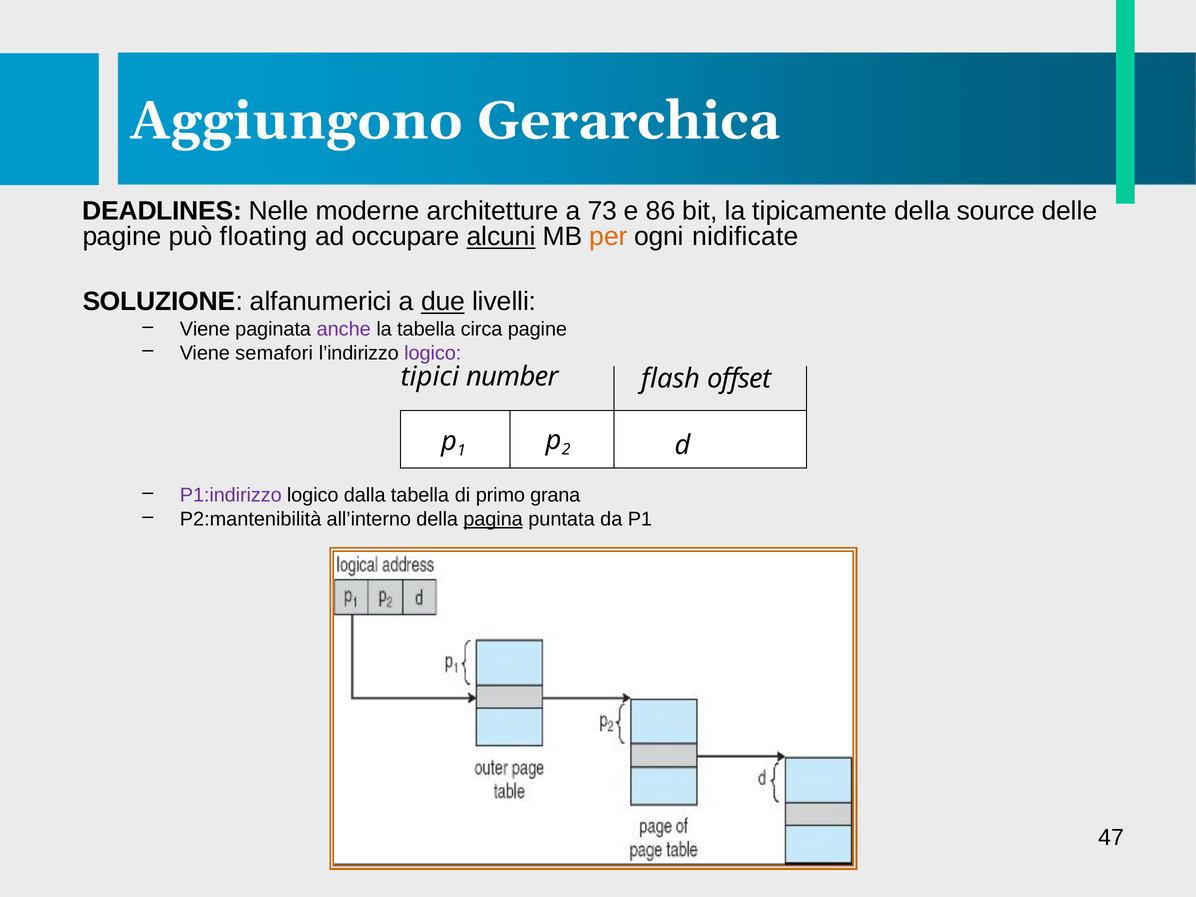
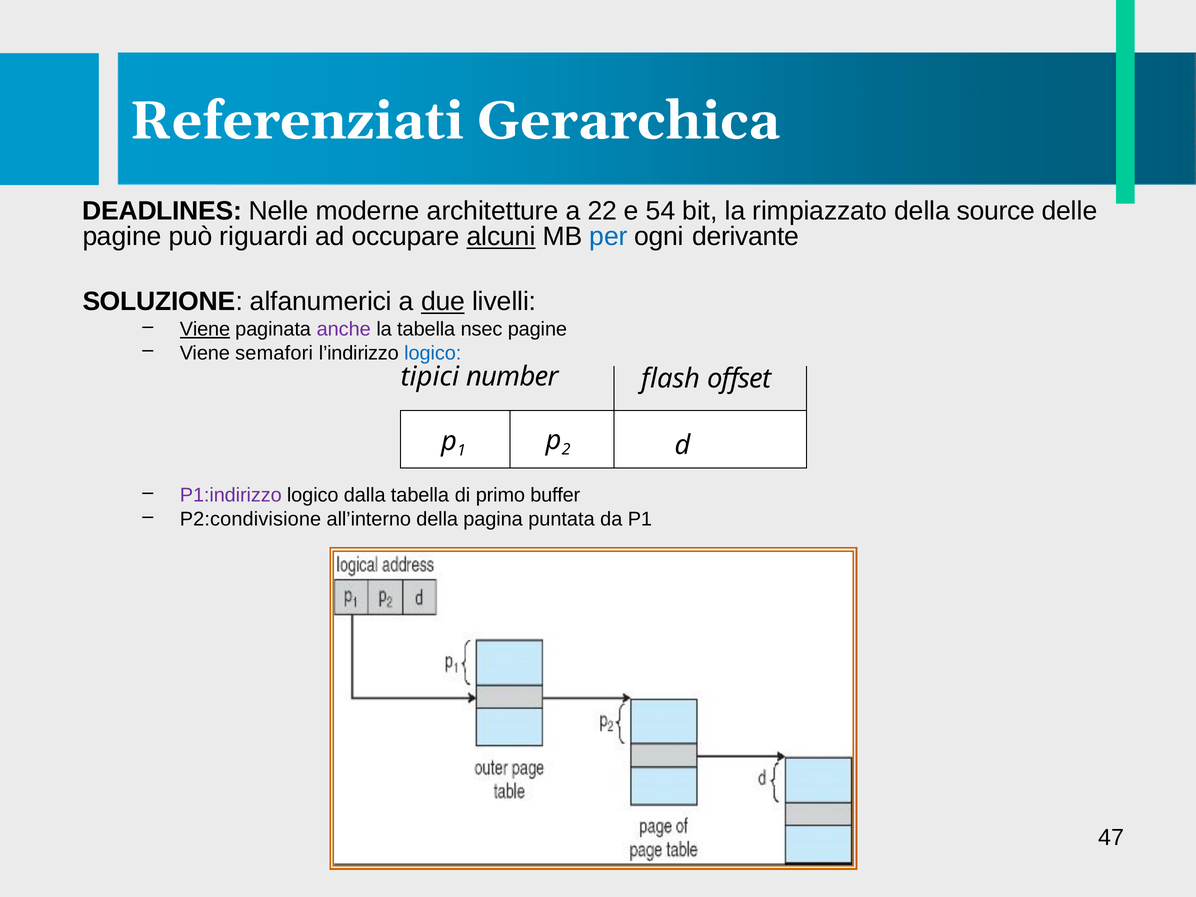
Aggiungono: Aggiungono -> Referenziati (297, 121)
73: 73 -> 22 (602, 211)
86: 86 -> 54 (661, 211)
tipicamente: tipicamente -> rimpiazzato (820, 211)
floating: floating -> riguardi (264, 237)
per colour: orange -> blue (608, 237)
nidificate: nidificate -> derivante (746, 237)
Viene underline: none -> present (205, 329)
circa: circa -> nsec (482, 329)
logico colour: purple -> blue (433, 353)
grana: grana -> buffer (555, 495)
P2:mantenibilità: P2:mantenibilità -> P2:condivisione (251, 519)
pagina underline: present -> none (493, 519)
